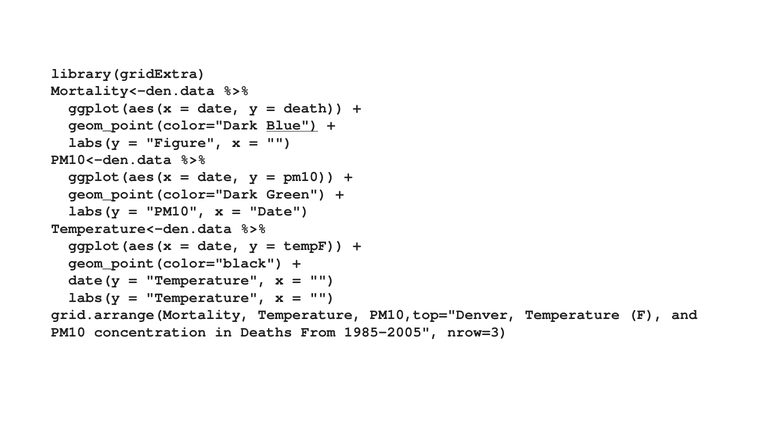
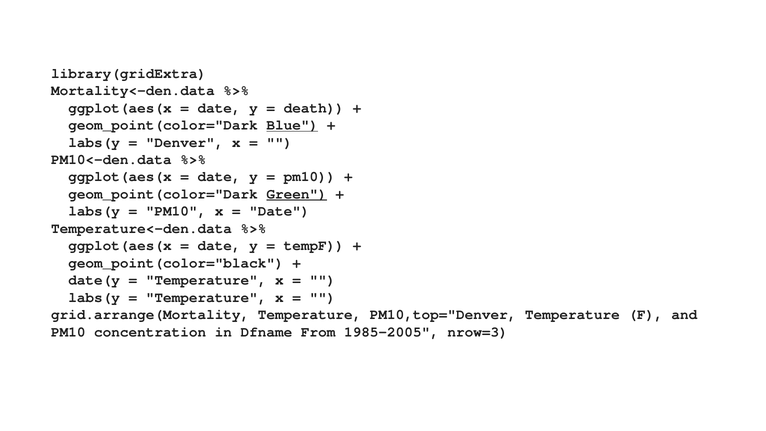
Figure: Figure -> Denver (185, 142)
Green underline: none -> present (297, 194)
Deaths: Deaths -> Dfname (266, 332)
